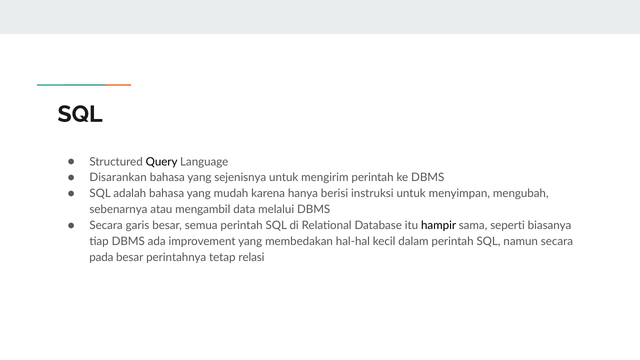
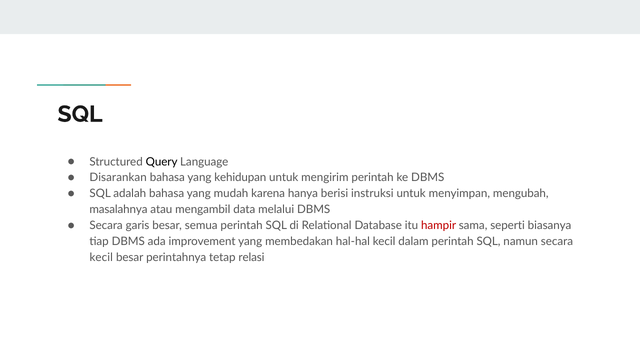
sejenisnya: sejenisnya -> kehidupan (240, 178)
sebenarnya: sebenarnya -> masalahnya (118, 210)
hampir colour: black -> red (439, 226)
pada: pada -> kecil (101, 257)
